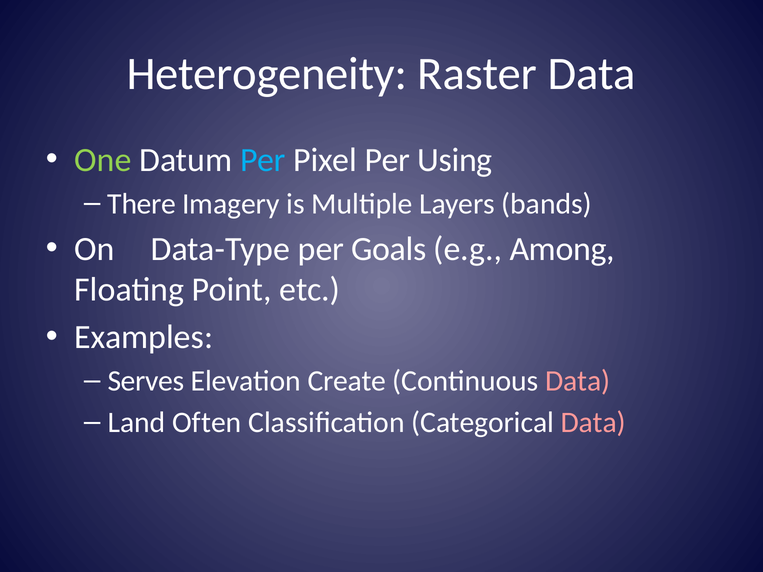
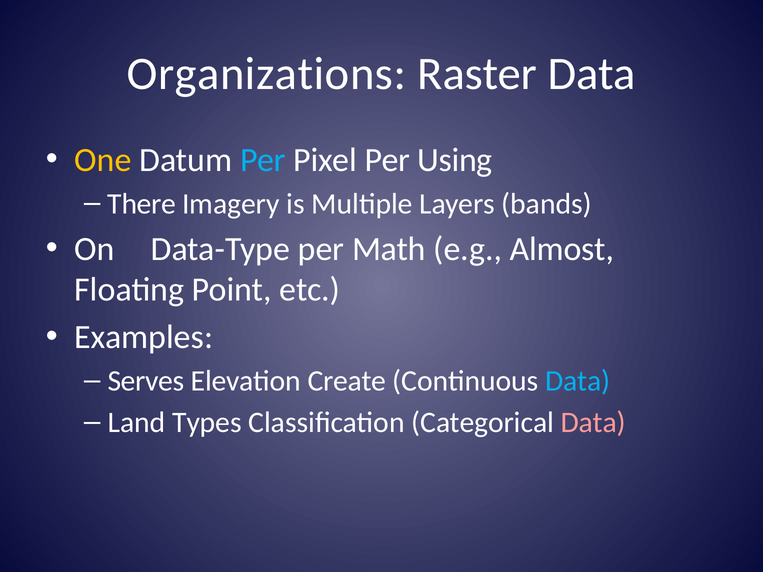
Heterogeneity: Heterogeneity -> Organizations (266, 74)
One colour: light green -> yellow (103, 160)
Goals: Goals -> Math (389, 249)
Among: Among -> Almost (562, 249)
Data colour: pink -> light blue (578, 381)
Often: Often -> Types (207, 423)
